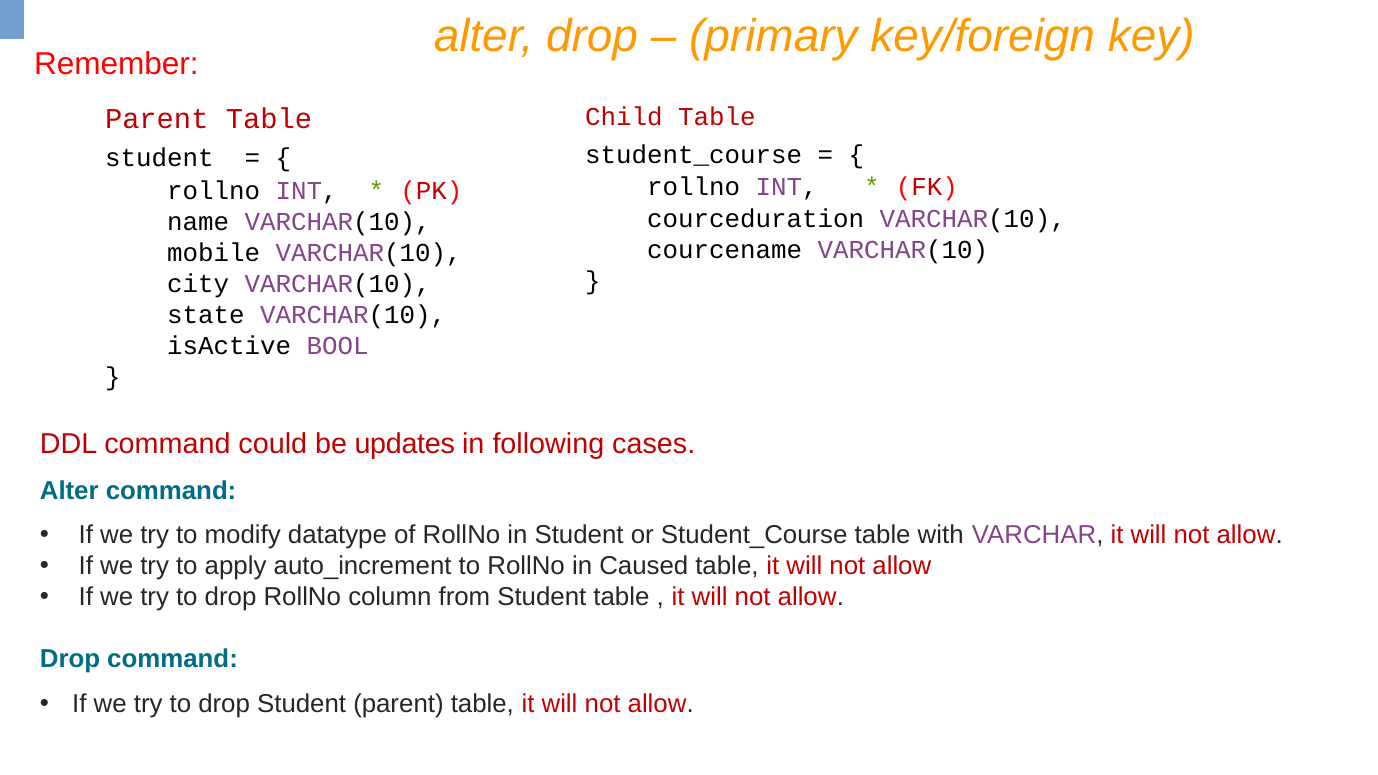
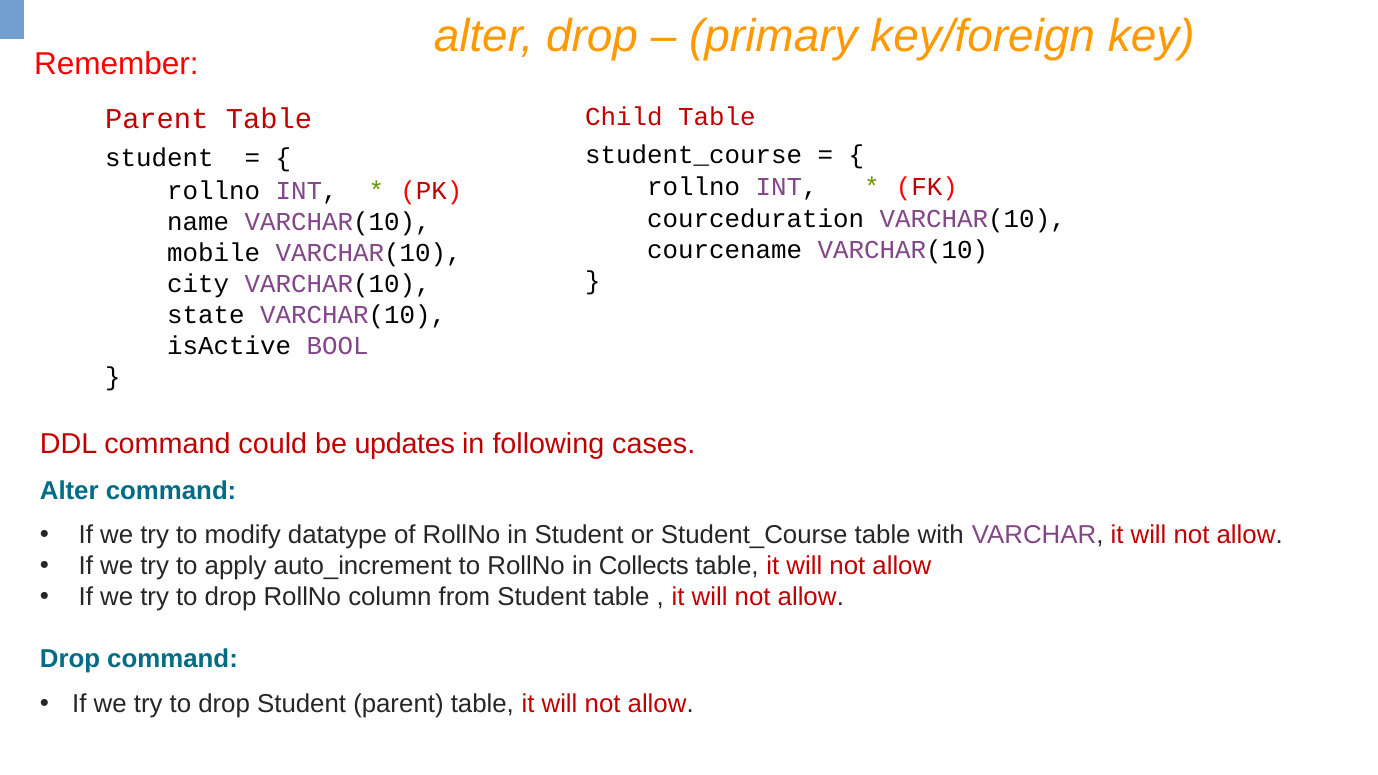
Caused: Caused -> Collects (644, 566)
